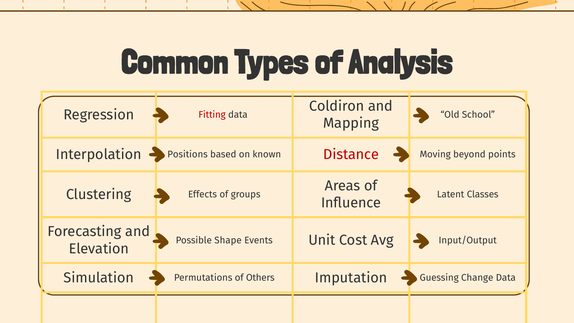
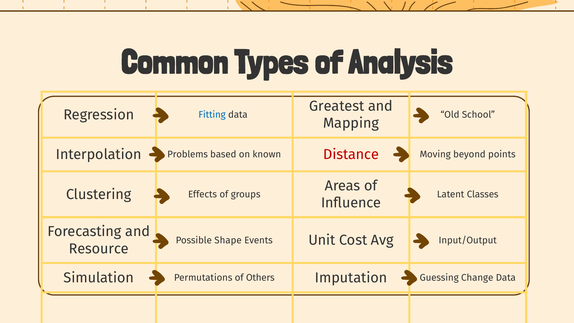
Coldiron: Coldiron -> Greatest (337, 106)
Fitting colour: red -> blue (212, 115)
Positions: Positions -> Problems (188, 154)
Elevation: Elevation -> Resource (99, 249)
